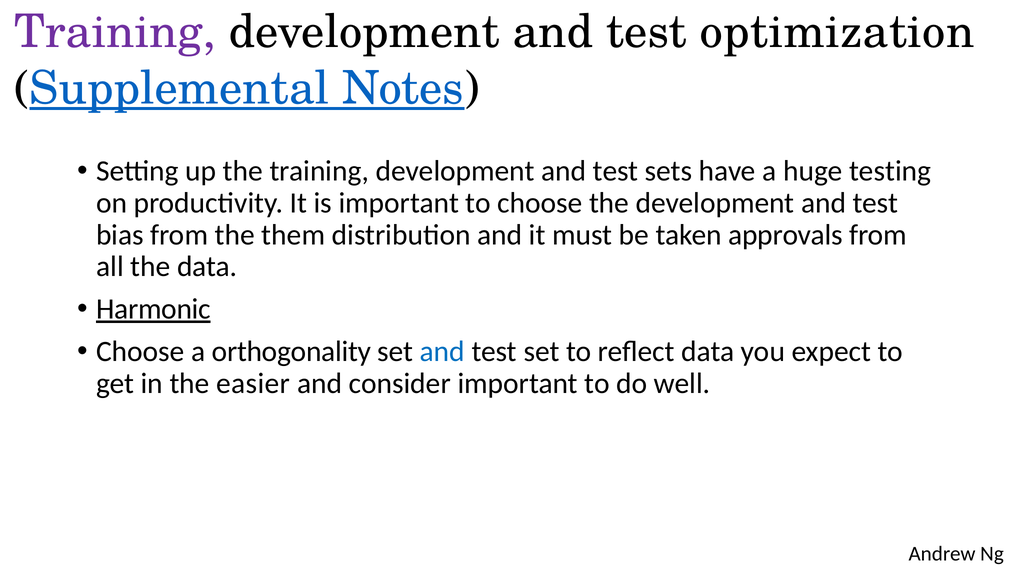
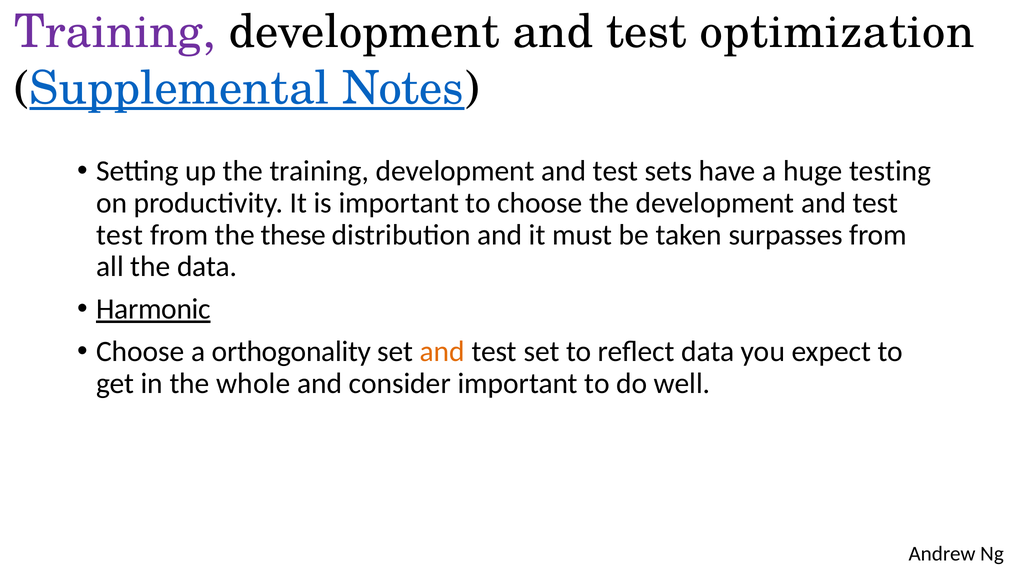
bias: bias -> test (120, 235)
them: them -> these (293, 235)
approvals: approvals -> surpasses (786, 235)
and colour: blue -> orange (442, 352)
easier: easier -> whole (253, 383)
